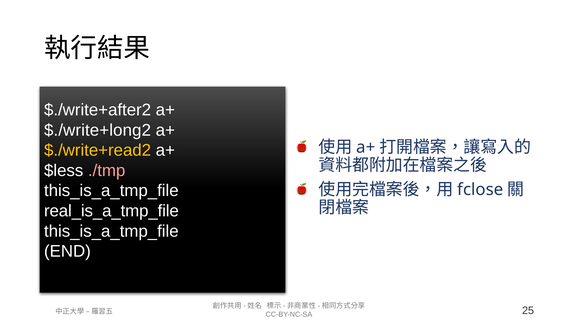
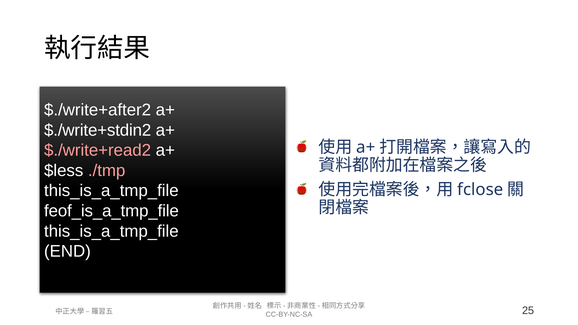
$./write+long2: $./write+long2 -> $./write+stdin2 (98, 130)
$./write+read2 colour: yellow -> pink (98, 150)
real_is_a_tmp_file: real_is_a_tmp_file -> feof_is_a_tmp_file (111, 211)
